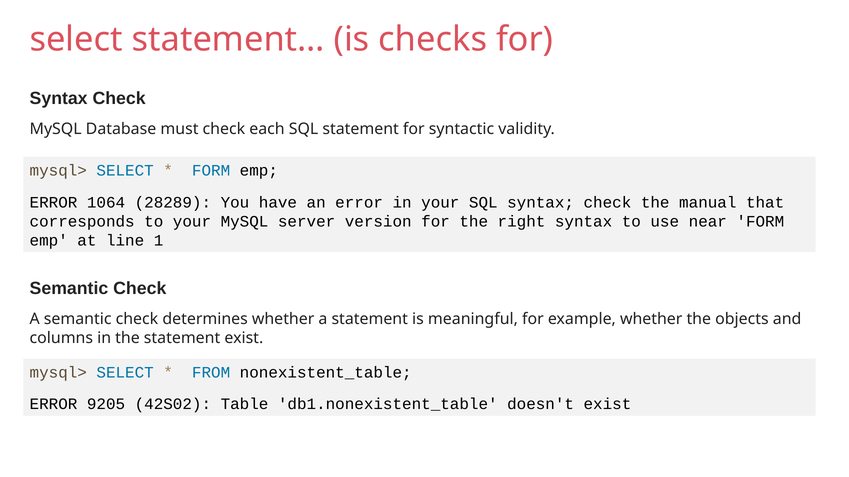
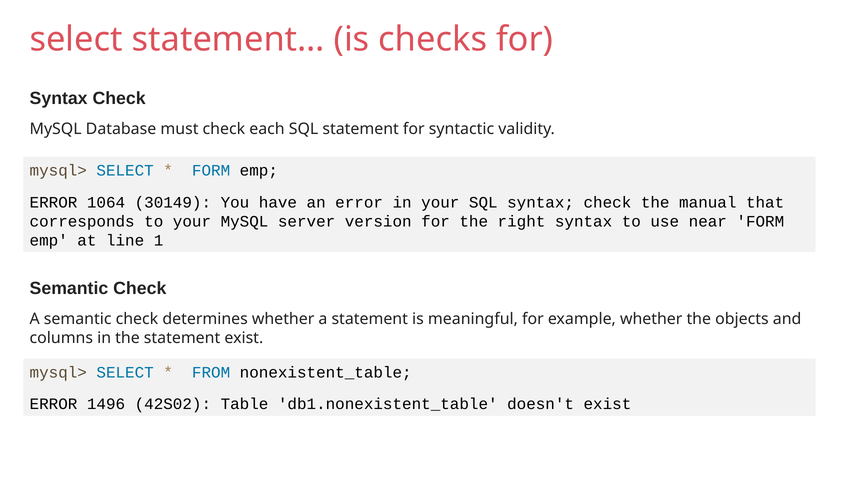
28289: 28289 -> 30149 (173, 202)
9205: 9205 -> 1496 (106, 405)
